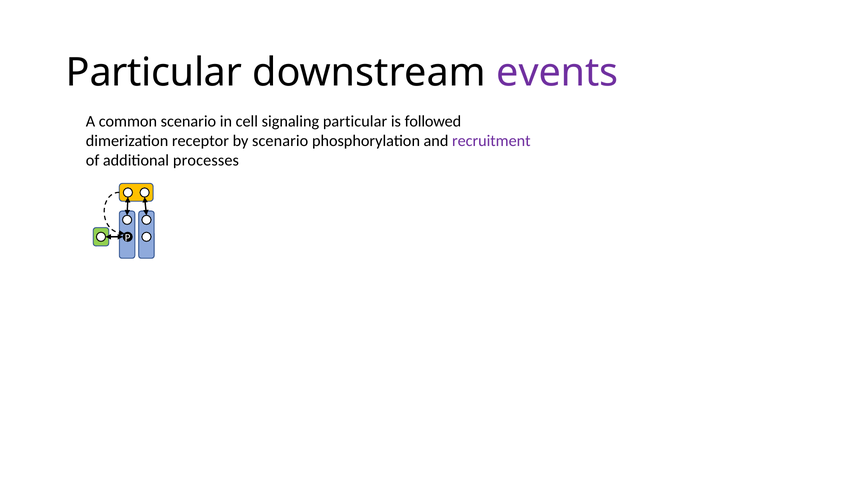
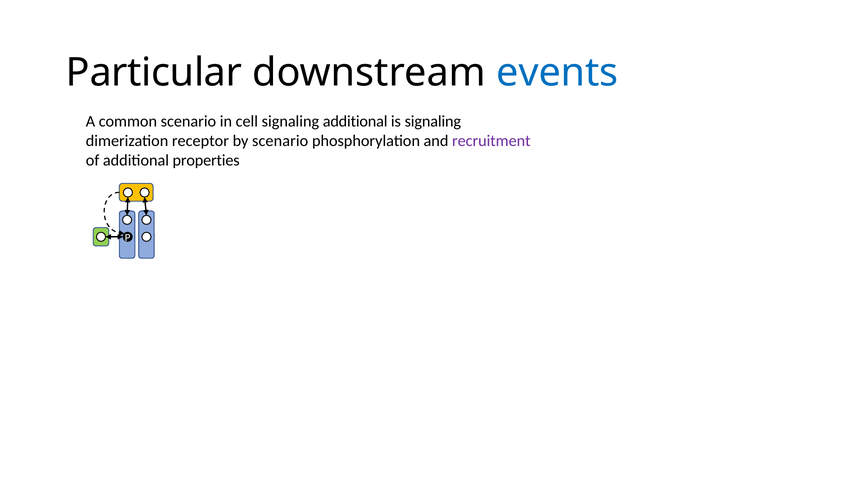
events colour: purple -> blue (557, 73)
signaling particular: particular -> additional (355, 121)
is followed: followed -> signaling (433, 121)
processes: processes -> properties (206, 160)
